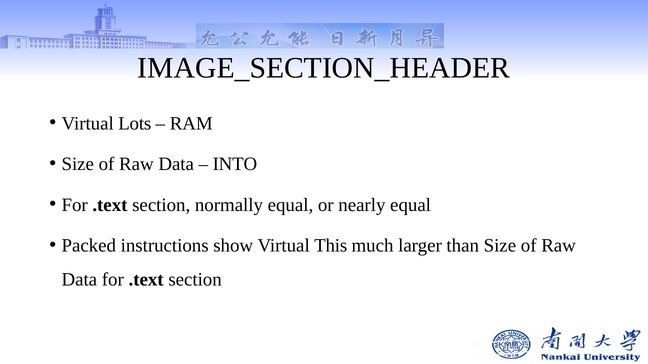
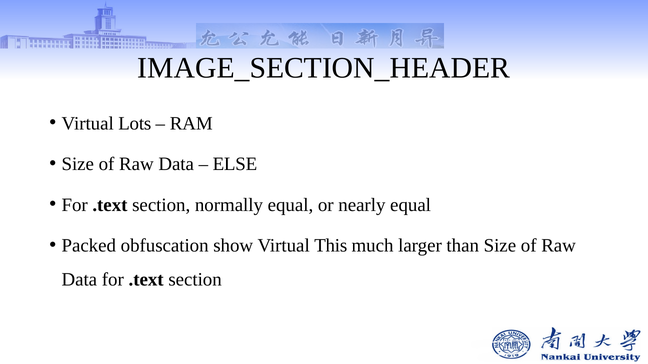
INTO: INTO -> ELSE (235, 164)
instructions: instructions -> obfuscation (165, 246)
